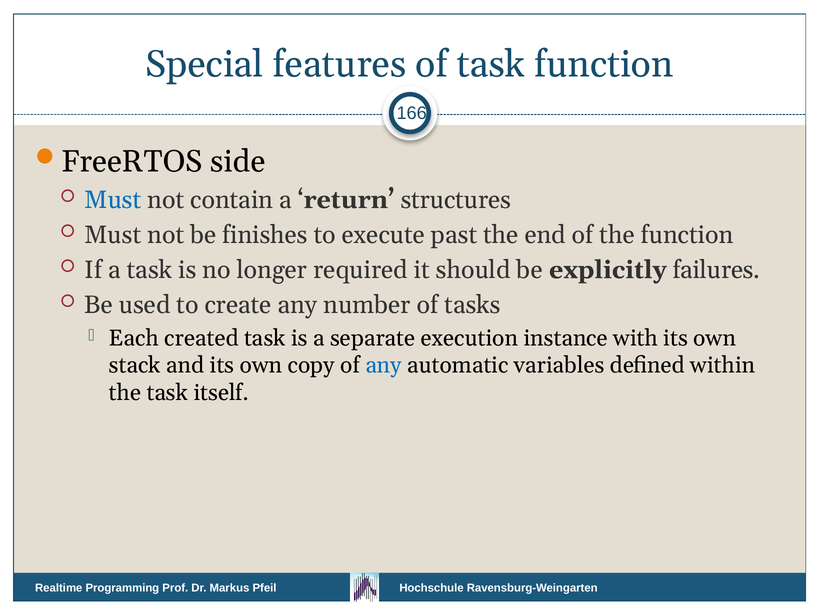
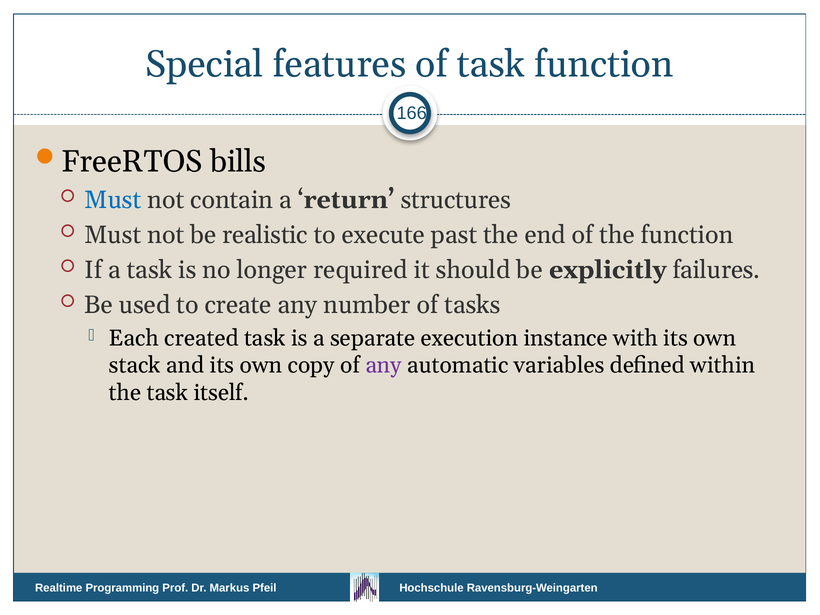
side: side -> bills (238, 162)
finishes: finishes -> realistic (265, 235)
any colour: blue -> purple (384, 365)
